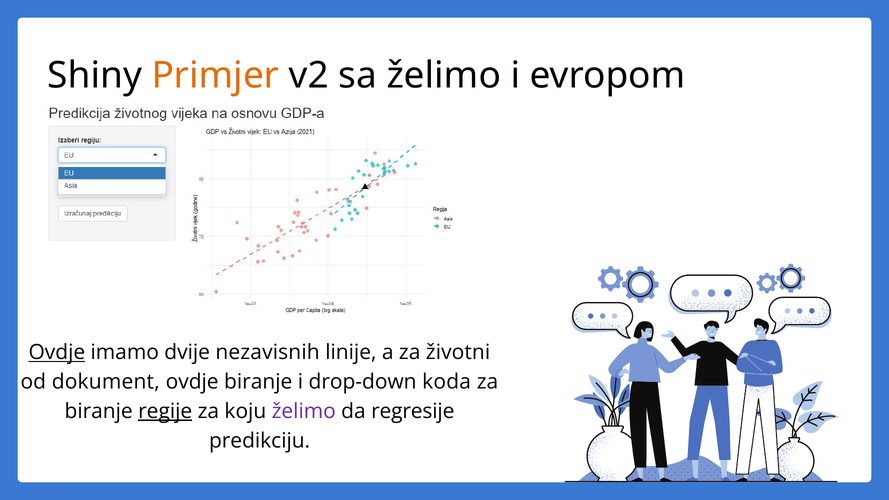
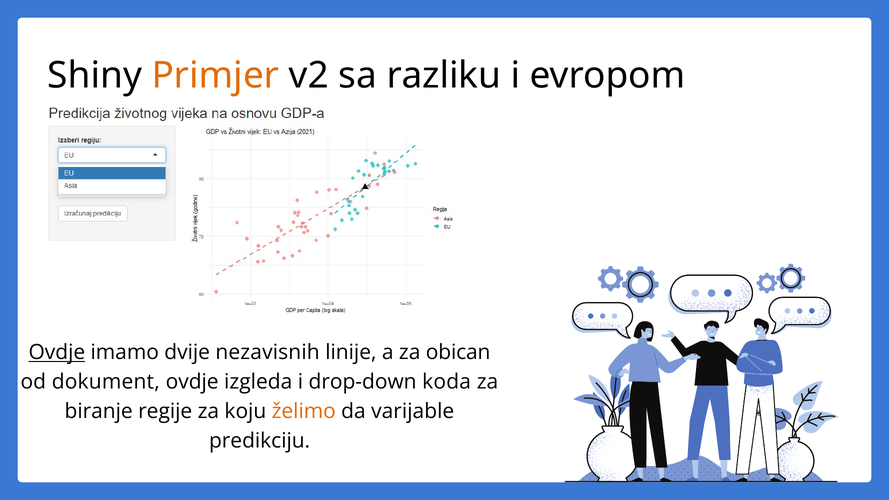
sa želimo: želimo -> razliku (444, 75)
životni: životni -> obican (458, 353)
ovdje biranje: biranje -> izgleda (258, 382)
regije underline: present -> none (165, 411)
želimo colour: purple -> orange (304, 411)
regresije: regresije -> varijable (413, 411)
